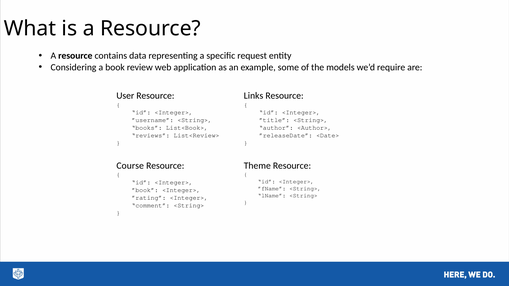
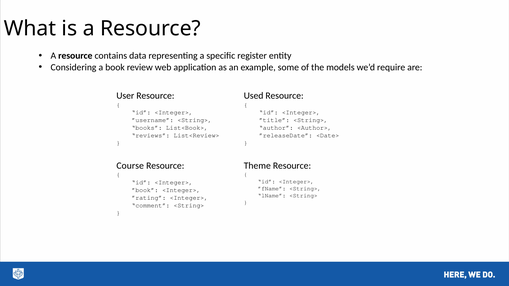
request: request -> register (252, 56)
Links: Links -> Used (254, 96)
